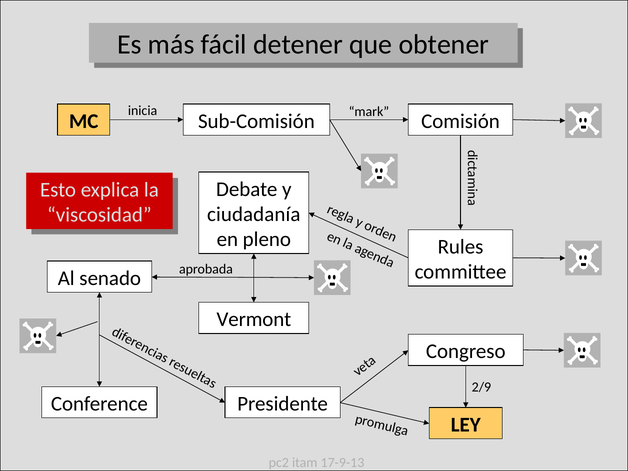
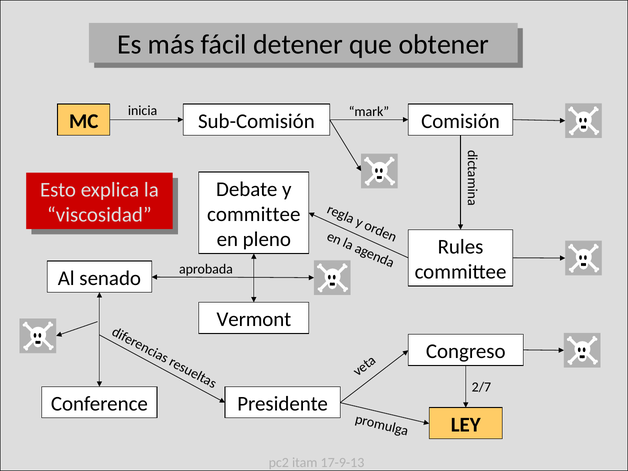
ciudadanía: ciudadanía -> committee (254, 214)
2/9: 2/9 -> 2/7 (481, 387)
